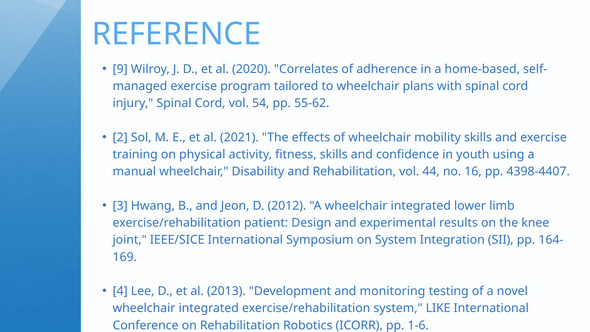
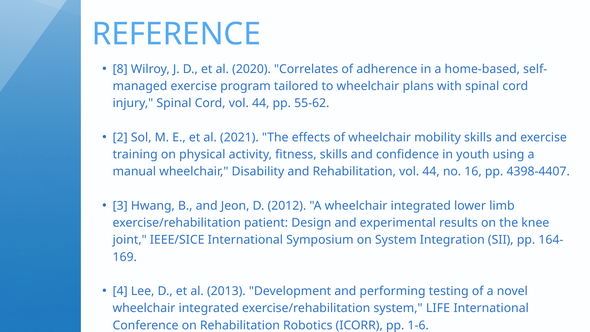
9: 9 -> 8 (120, 69)
Cord vol 54: 54 -> 44 (261, 103)
monitoring: monitoring -> performing (393, 291)
LIKE: LIKE -> LIFE (438, 308)
